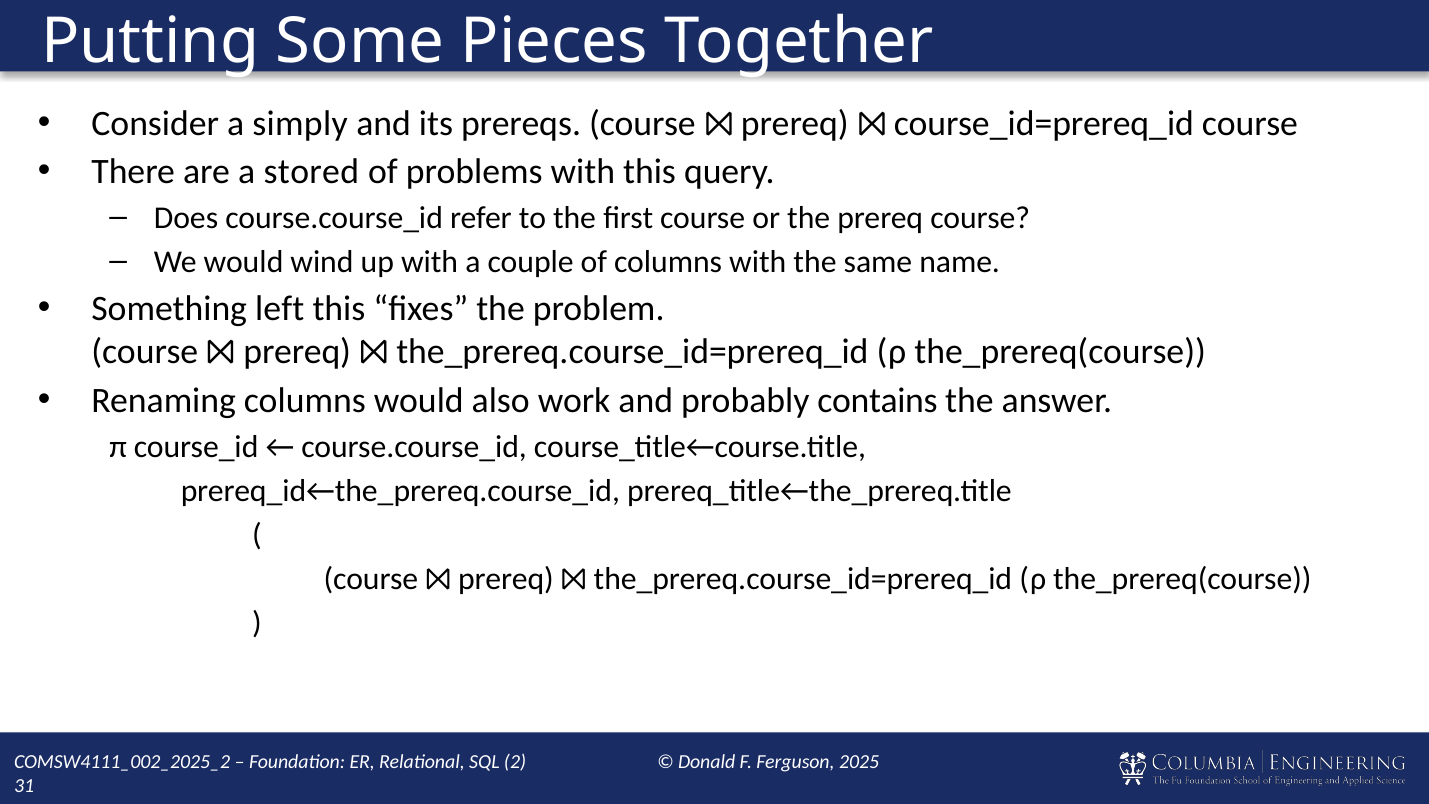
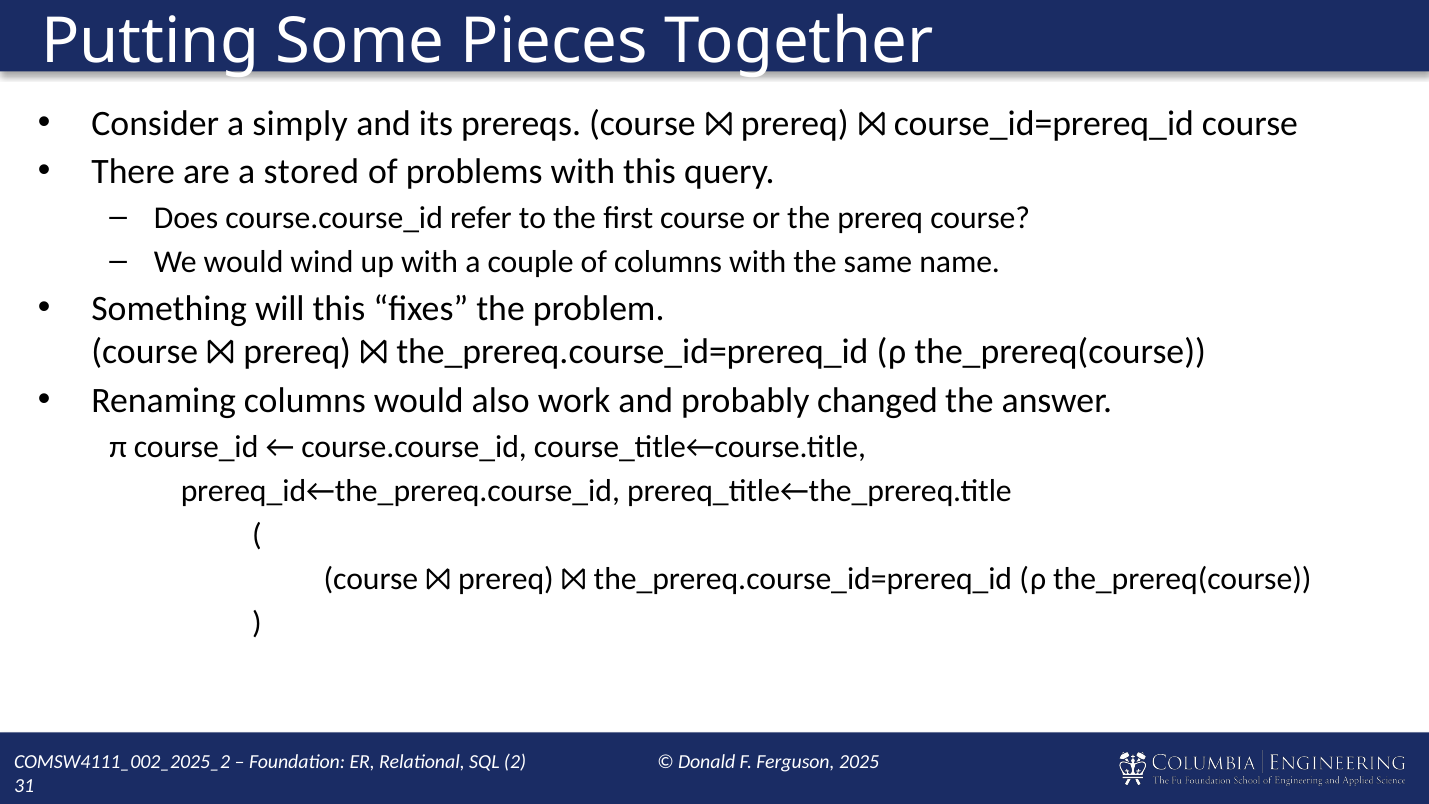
left: left -> will (280, 309)
contains: contains -> changed (878, 401)
